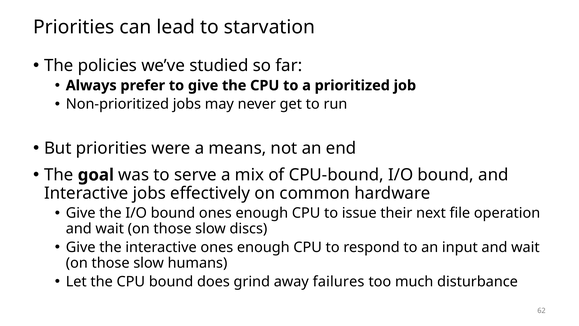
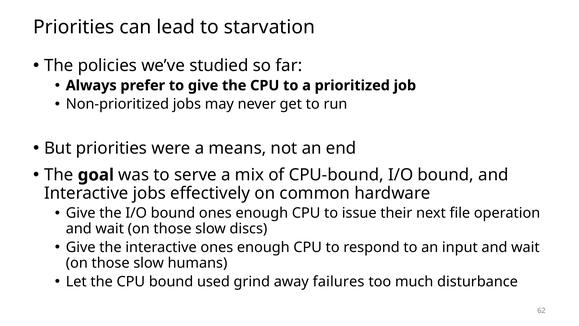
does: does -> used (213, 281)
